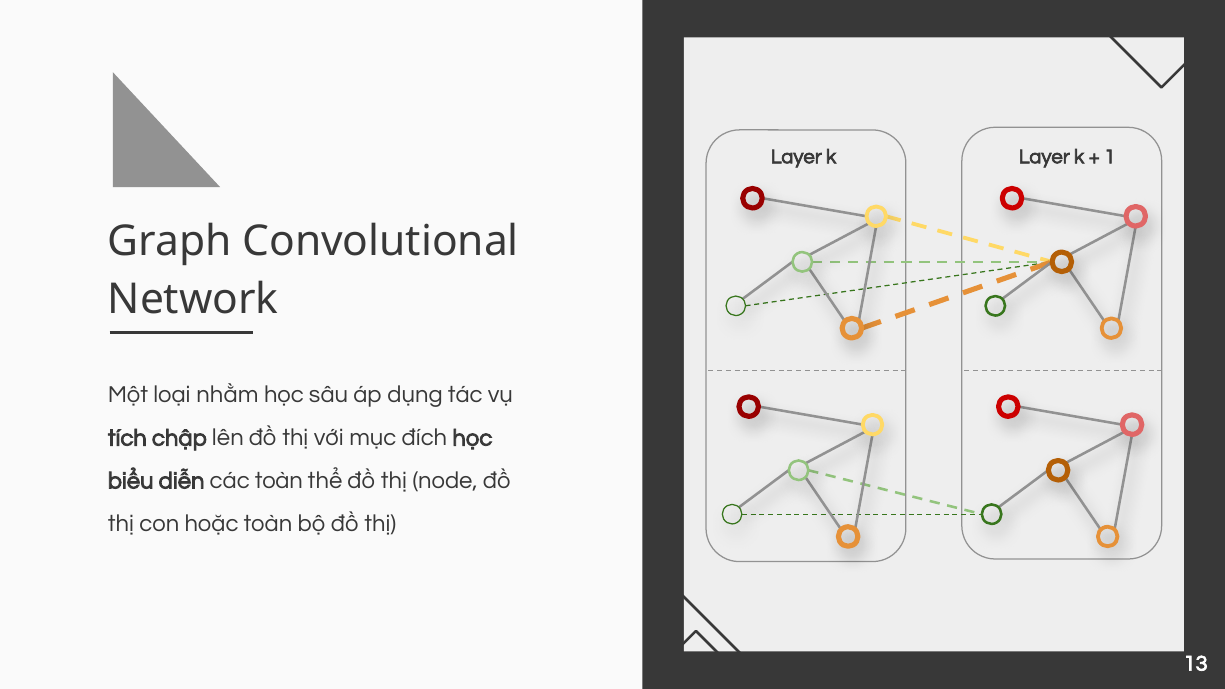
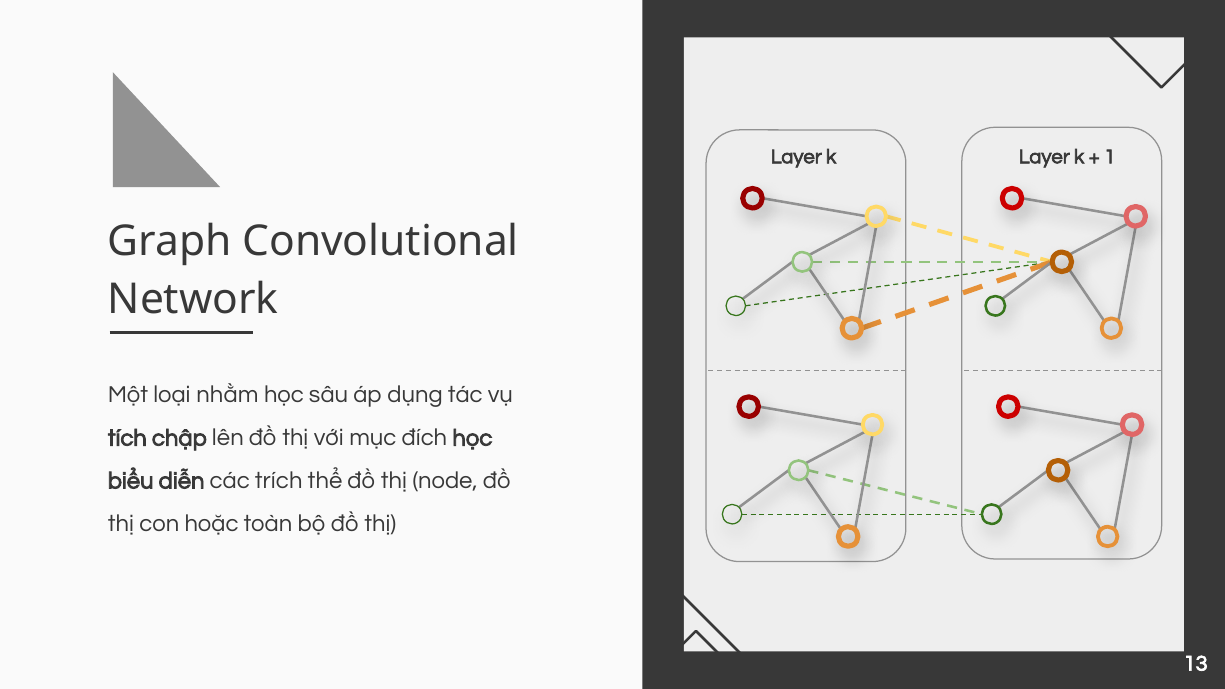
các toàn: toàn -> trích (279, 481)
